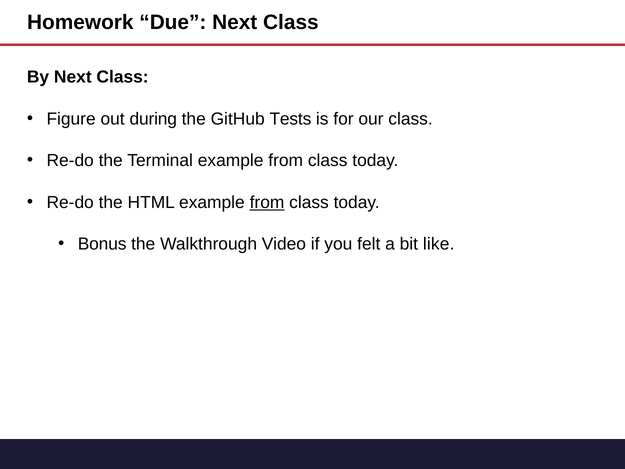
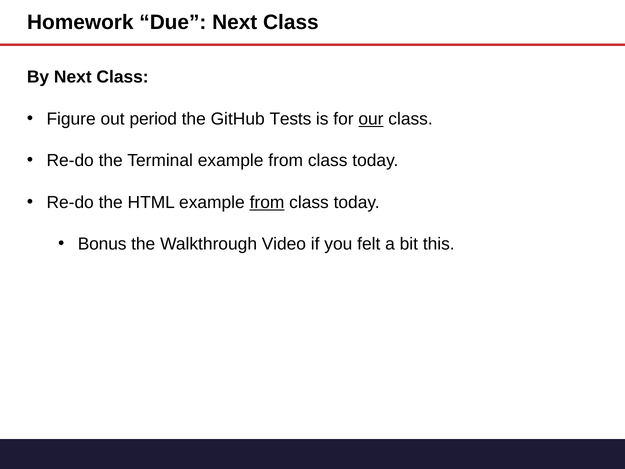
during: during -> period (153, 119)
our underline: none -> present (371, 119)
like: like -> this (439, 244)
